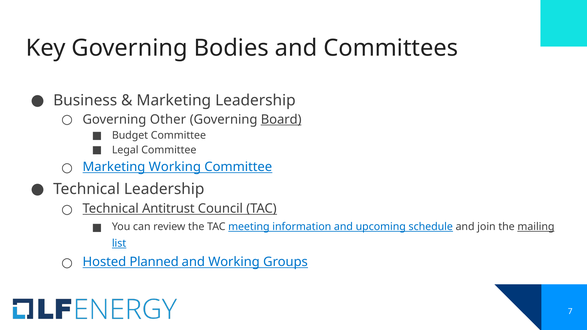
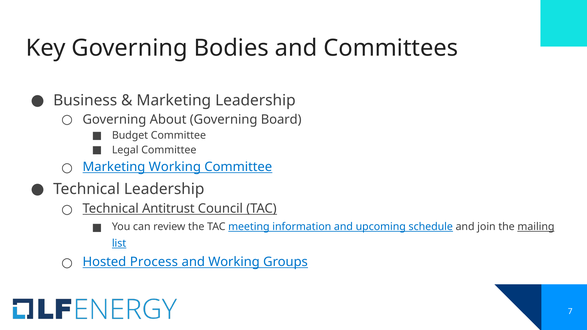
Other: Other -> About (168, 120)
Board underline: present -> none (281, 120)
Planned: Planned -> Process (154, 262)
